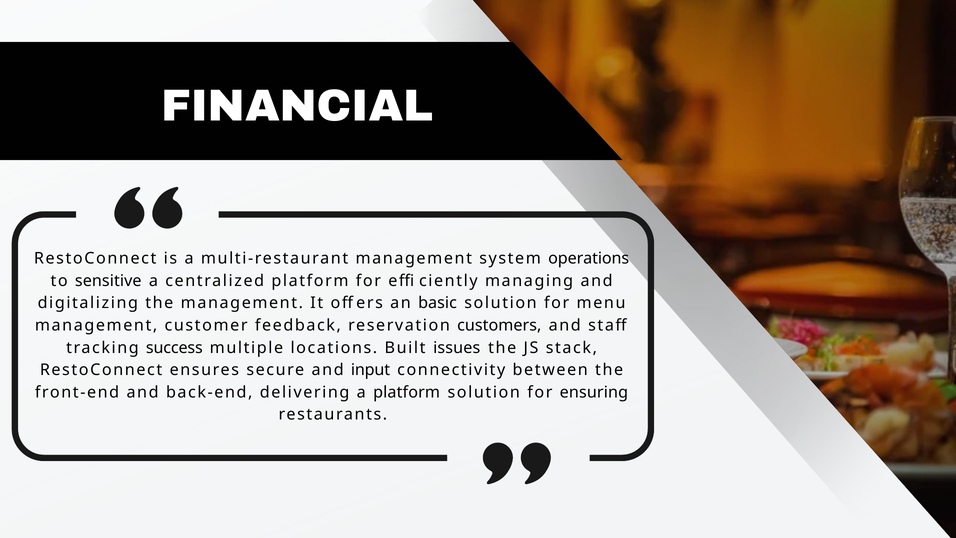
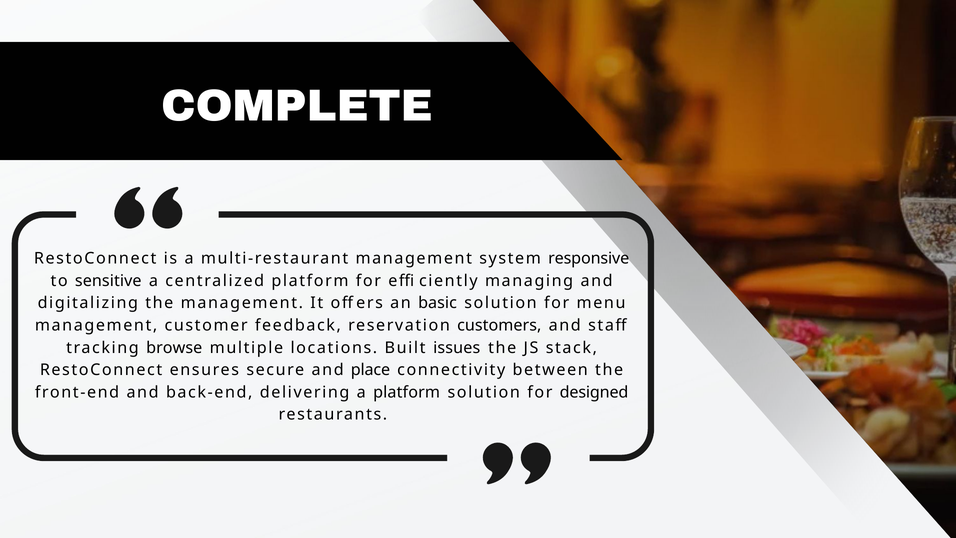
FINANCIAL: FINANCIAL -> COMPLETE (297, 106)
operations: operations -> responsive (589, 258)
success: success -> browse (174, 348)
input: input -> place (370, 370)
ensuring: ensuring -> designed (594, 392)
